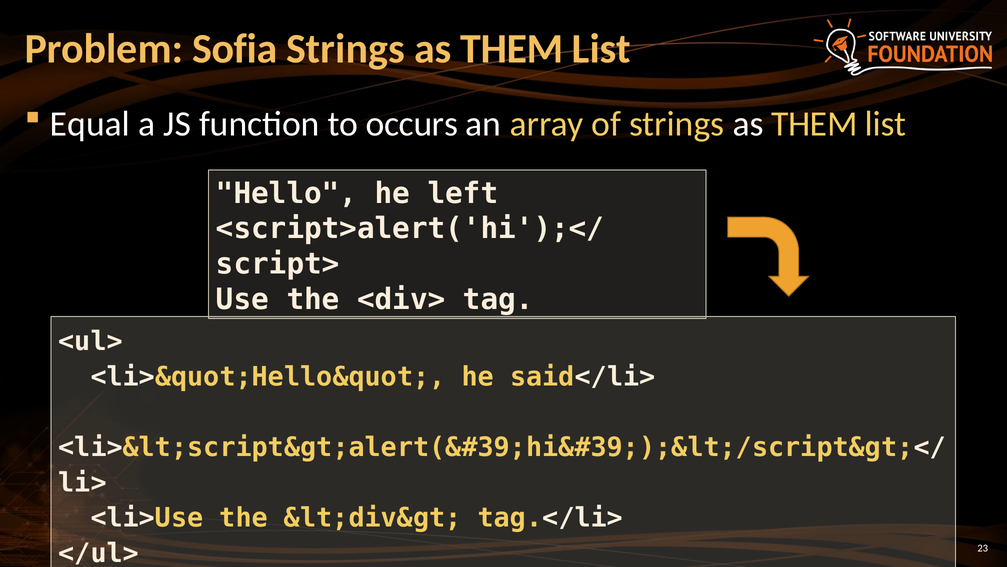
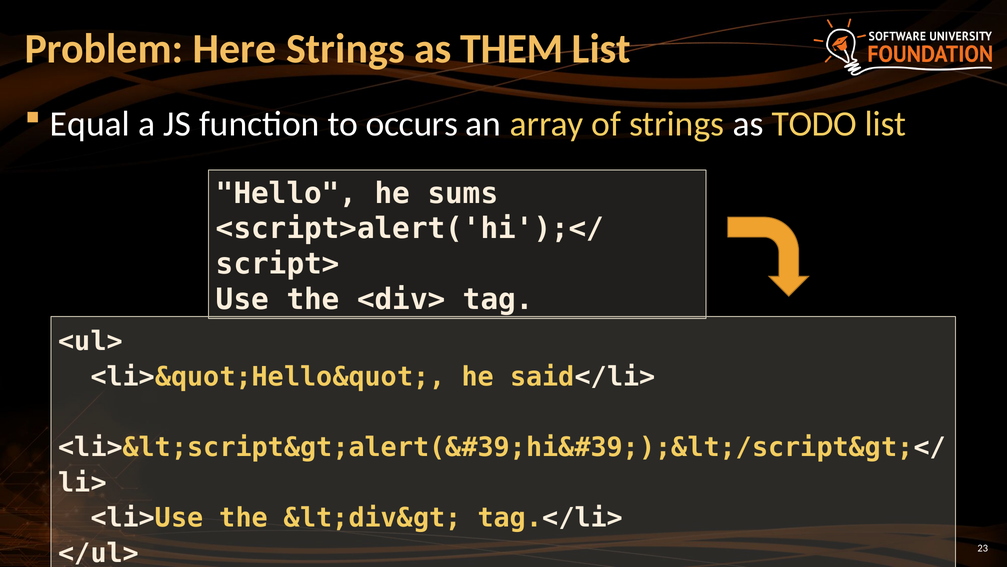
Sofia: Sofia -> Here (235, 49)
of strings as THEM: THEM -> TODO (814, 124)
left: left -> sums (463, 193)
